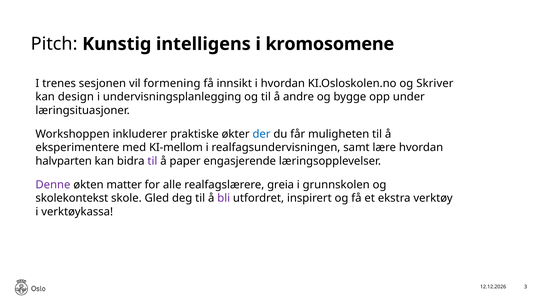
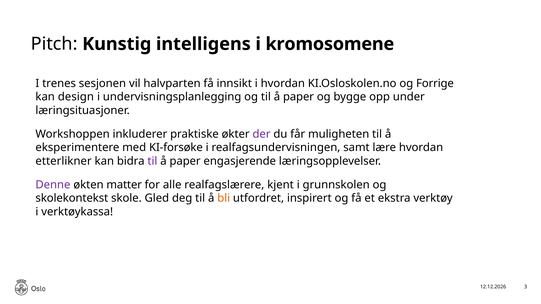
formening: formening -> halvparten (172, 83)
Skriver: Skriver -> Forrige (435, 83)
og til å andre: andre -> paper (298, 97)
der colour: blue -> purple (262, 134)
KI-mellom: KI-mellom -> KI-forsøke (176, 148)
halvparten: halvparten -> etterlikner (64, 161)
greia: greia -> kjent (281, 185)
bli colour: purple -> orange (224, 198)
